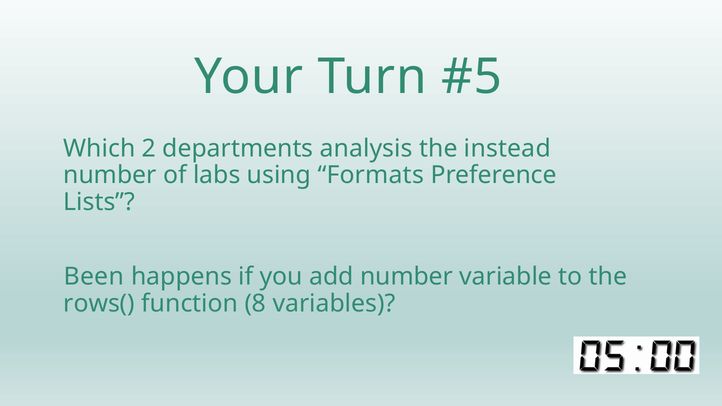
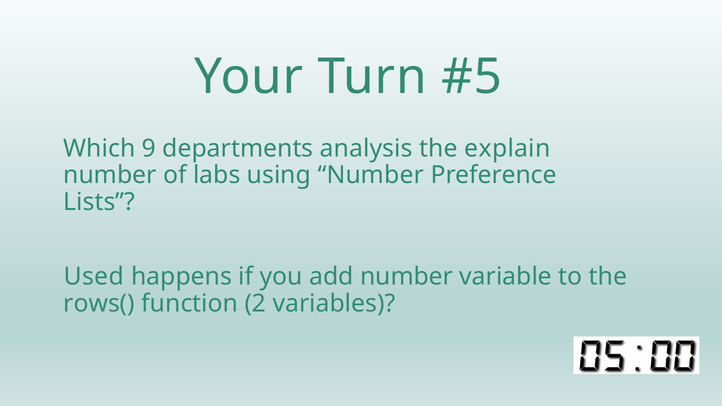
2: 2 -> 9 (149, 149)
instead: instead -> explain (507, 149)
using Formats: Formats -> Number (371, 175)
Been: Been -> Used (94, 277)
8: 8 -> 2 (255, 304)
